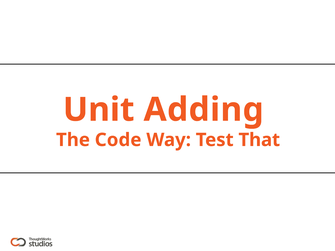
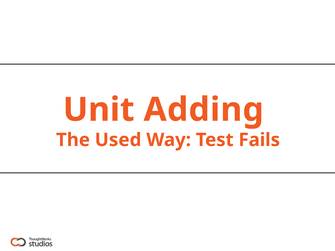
Code: Code -> Used (118, 140)
That: That -> Fails (259, 140)
